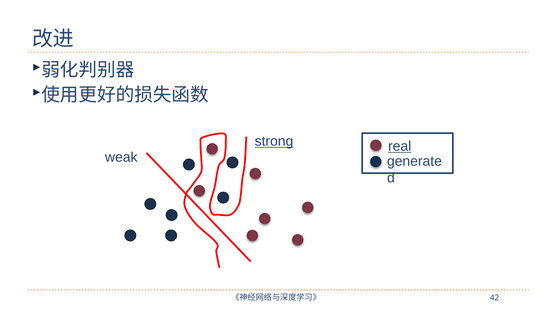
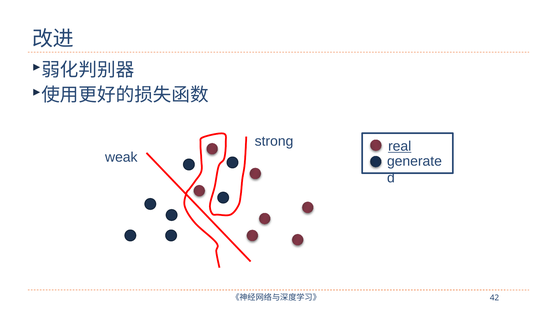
strong underline: present -> none (274, 142)
